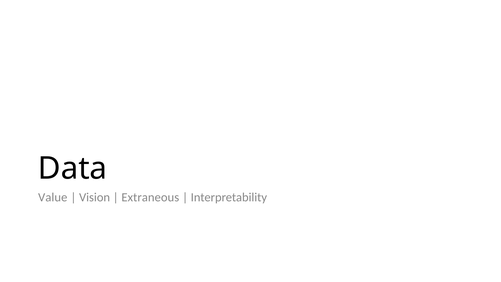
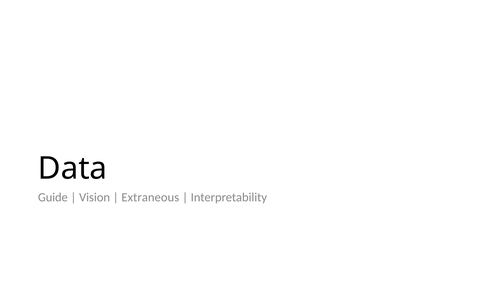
Value: Value -> Guide (53, 197)
